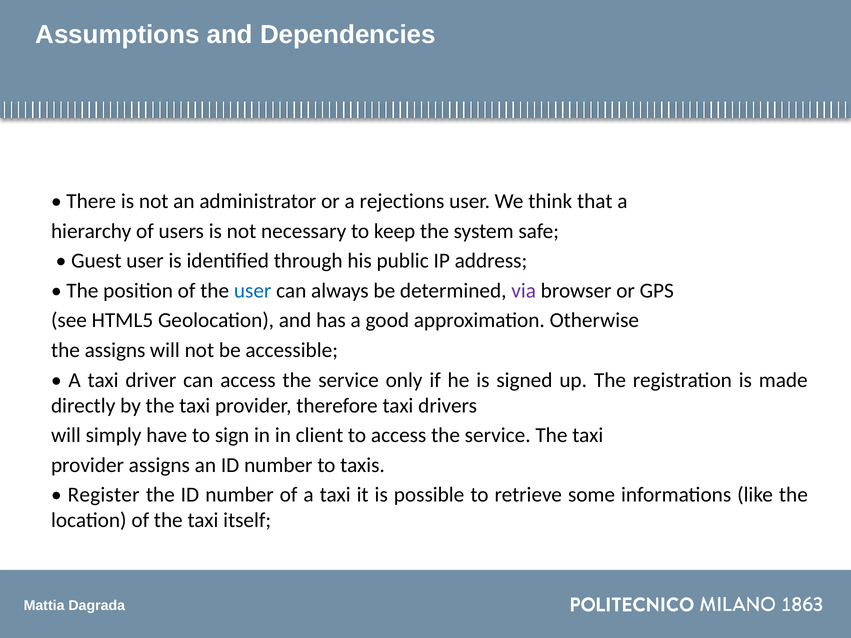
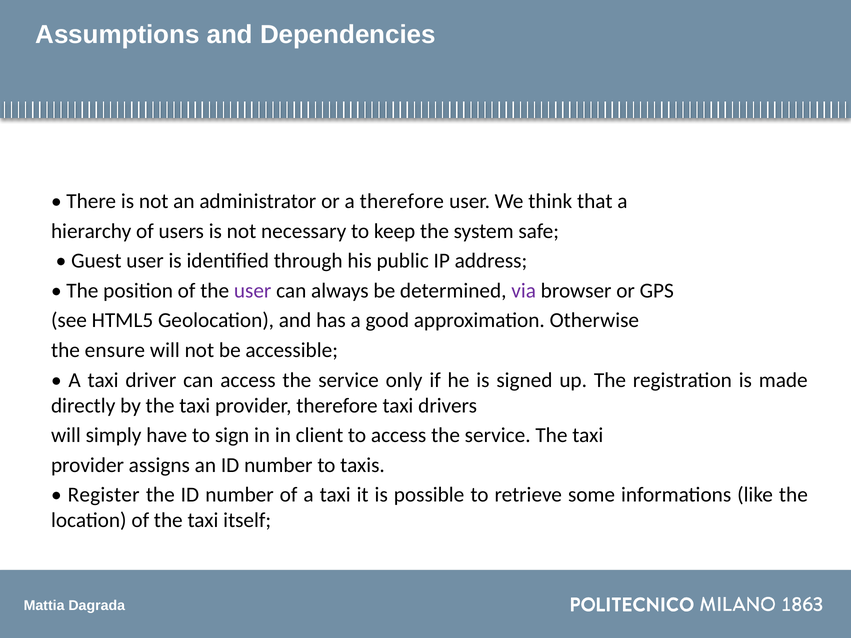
a rejections: rejections -> therefore (402, 201)
user colour: blue -> purple (253, 291)
the assigns: assigns -> ensure (115, 350)
